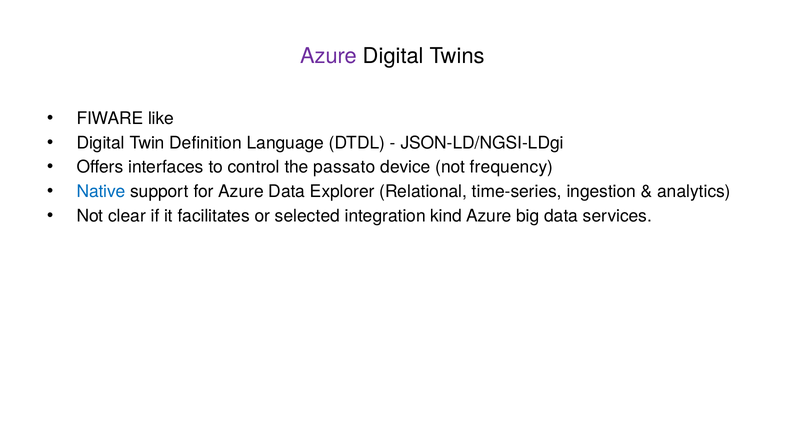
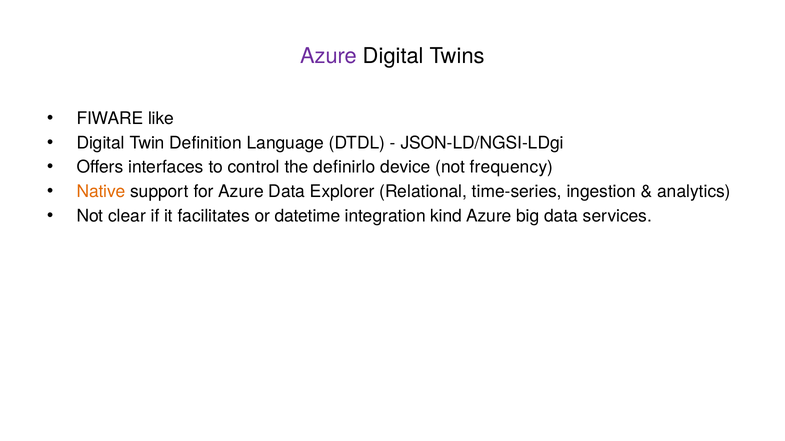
passato: passato -> definirlo (344, 167)
Native colour: blue -> orange (101, 192)
selected: selected -> datetime (308, 216)
